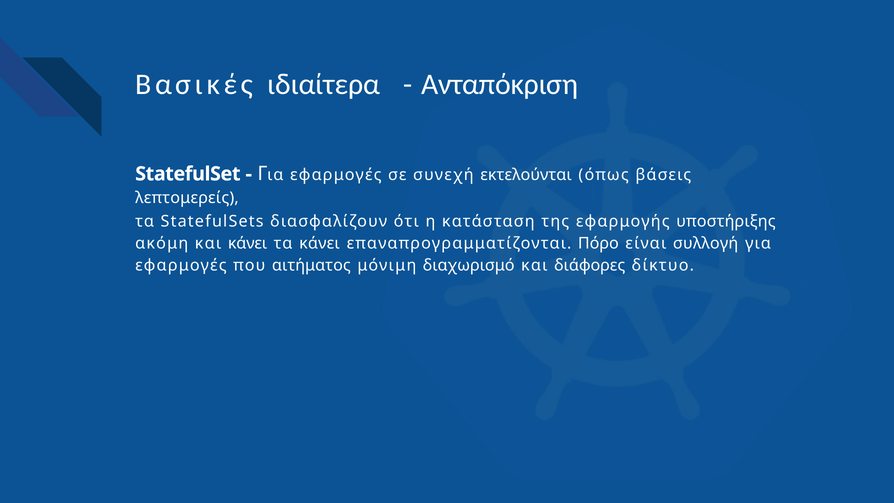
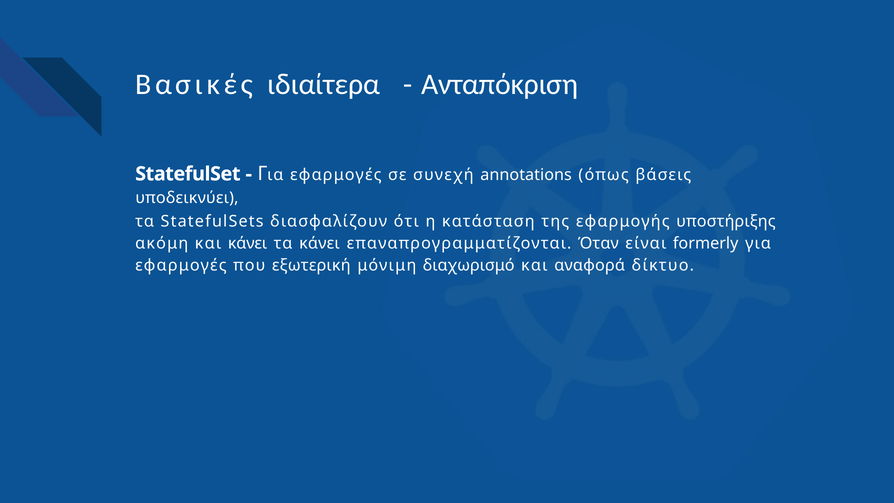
εκτελούνται: εκτελούνται -> annotations (526, 175)
λεπτομερείς: λεπτομερείς -> υποδεικνύει (187, 198)
Πόρο: Πόρο -> Όταν (598, 243)
συλλογή: συλλογή -> formerly (706, 243)
αιτήματος: αιτήματος -> εξωτερική (311, 265)
διάφορες: διάφορες -> αναφορά (590, 265)
